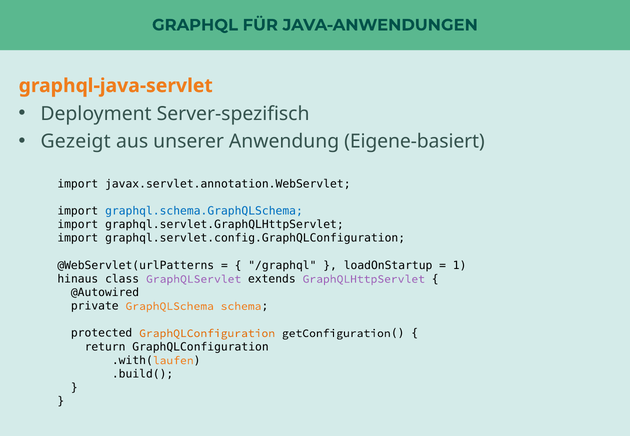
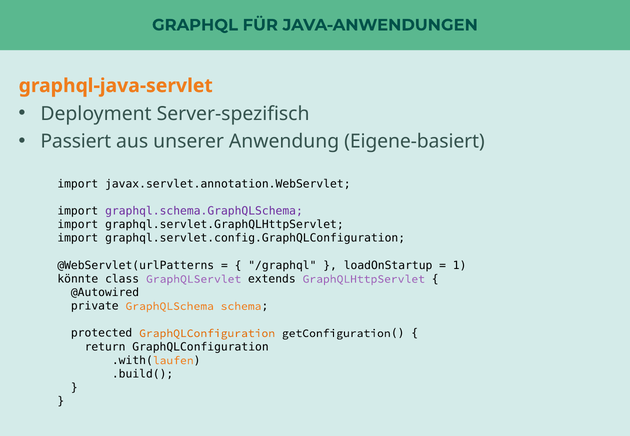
Gezeigt: Gezeigt -> Passiert (76, 142)
graphql.schema.GraphQLSchema colour: blue -> purple (204, 211)
hinaus: hinaus -> könnte (78, 279)
